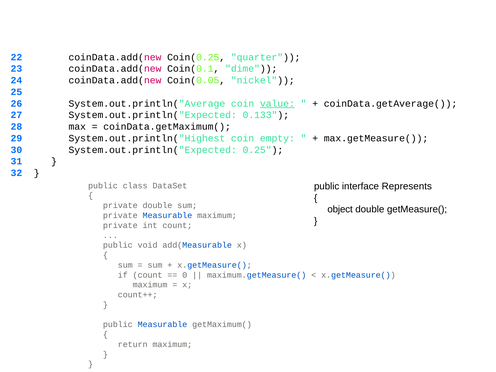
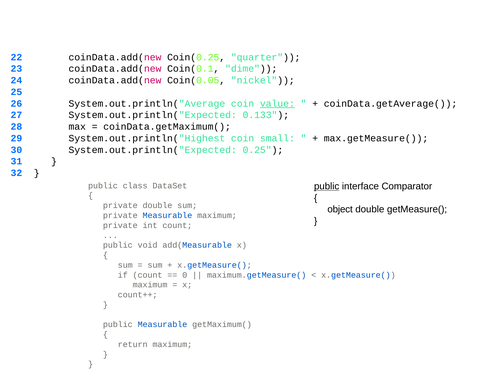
empty: empty -> small (277, 138)
public underline: none -> present (327, 186)
Represents: Represents -> Comparator (407, 186)
